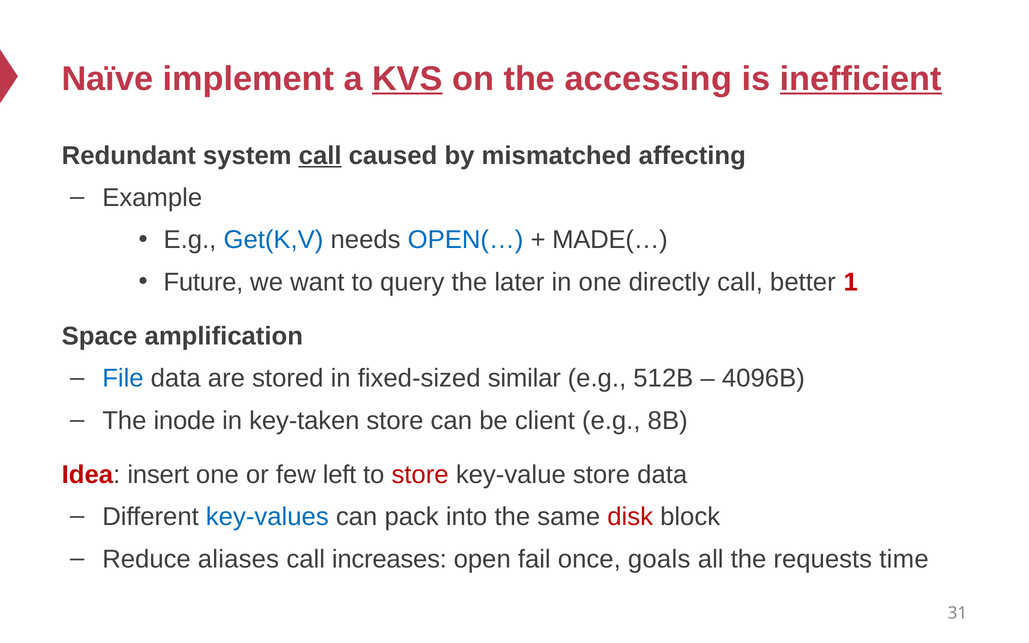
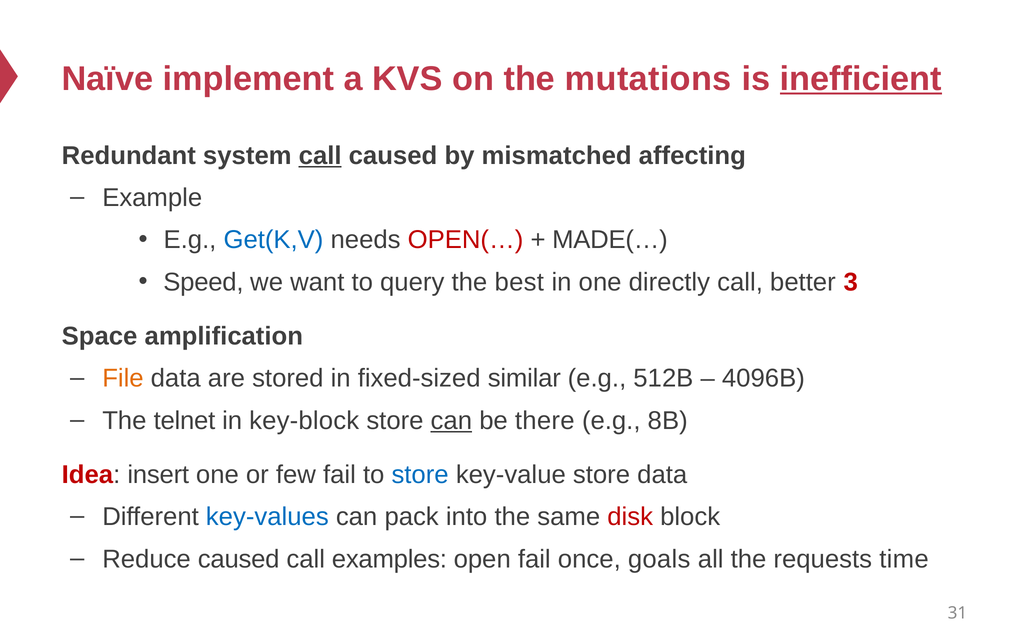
KVS underline: present -> none (407, 79)
accessing: accessing -> mutations (648, 79)
OPEN(… colour: blue -> red (466, 240)
Future: Future -> Speed (203, 282)
later: later -> best (519, 282)
1: 1 -> 3 (851, 282)
File colour: blue -> orange (123, 378)
inode: inode -> telnet (184, 421)
key-taken: key-taken -> key-block (304, 421)
can underline: none -> present (451, 421)
client: client -> there (545, 421)
few left: left -> fail (339, 475)
store colour: red -> blue (420, 475)
Reduce aliases: aliases -> caused (239, 559)
increases: increases -> examples (389, 559)
